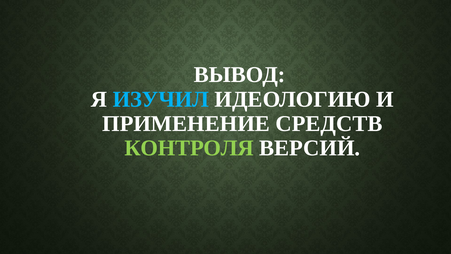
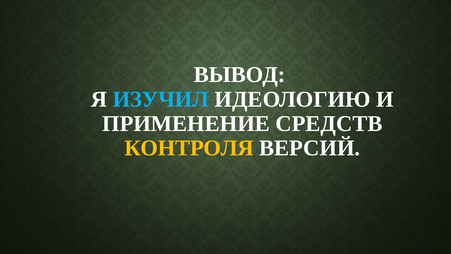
КОНТРОЛЯ colour: light green -> yellow (189, 148)
